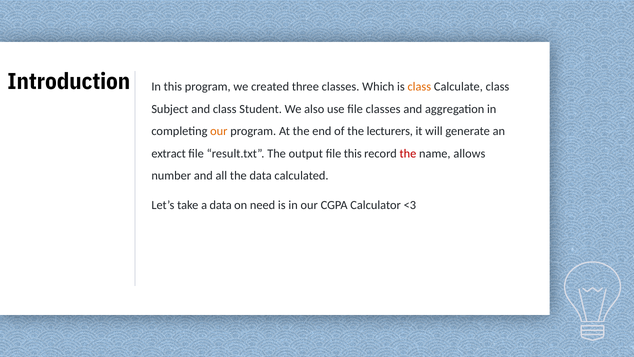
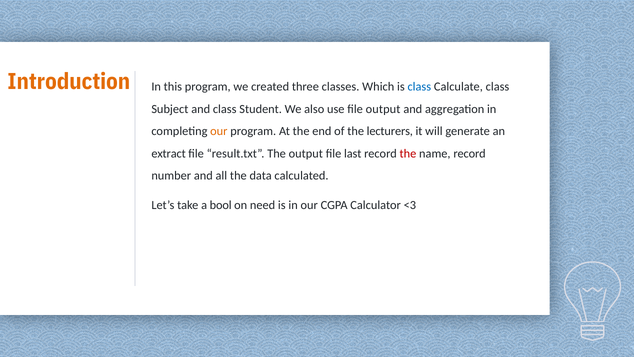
Introduction colour: black -> orange (69, 82)
class colour: orange -> blue (419, 87)
file classes: classes -> output (383, 109)
file this: this -> last (353, 153)
name allows: allows -> record (470, 153)
a data: data -> bool (221, 205)
